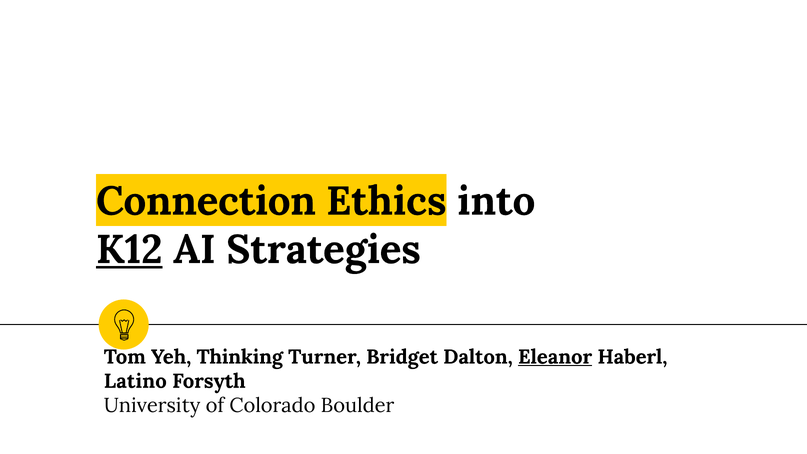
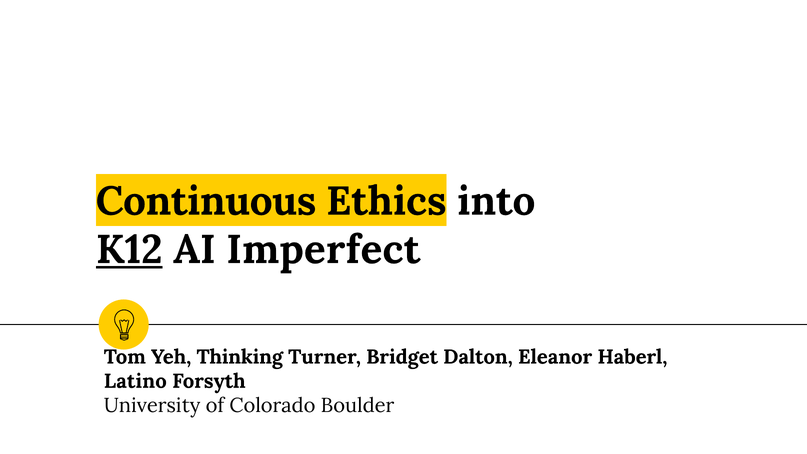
Connection: Connection -> Continuous (206, 201)
Strategies: Strategies -> Imperfect (323, 250)
Eleanor underline: present -> none (555, 357)
